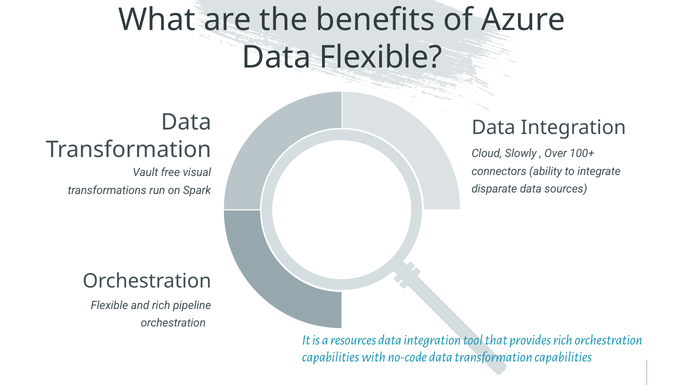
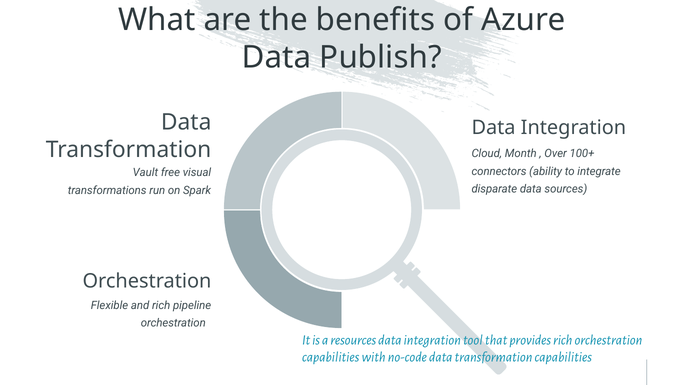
Data Flexible: Flexible -> Publish (381, 57)
Slowly: Slowly -> Month (521, 154)
